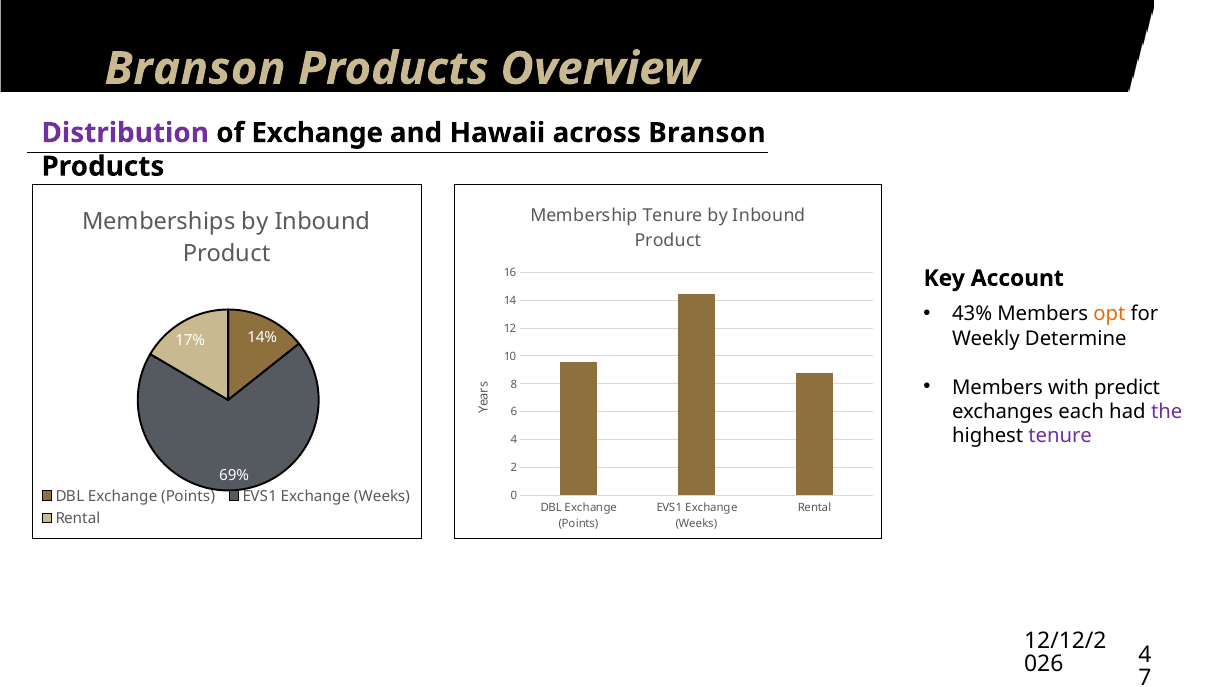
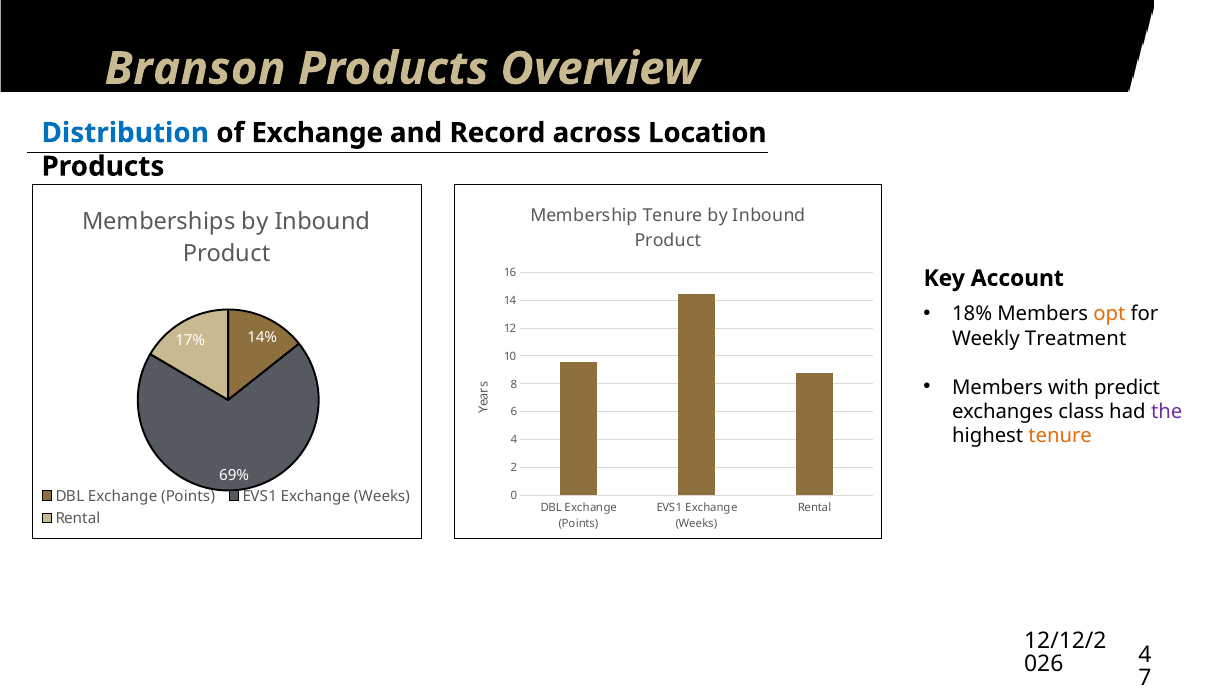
Distribution colour: purple -> blue (125, 133)
Hawaii: Hawaii -> Record (498, 133)
across Branson: Branson -> Location (707, 133)
43%: 43% -> 18% (972, 314)
Determine: Determine -> Treatment (1076, 338)
each: each -> class (1081, 412)
tenure colour: purple -> orange (1060, 436)
